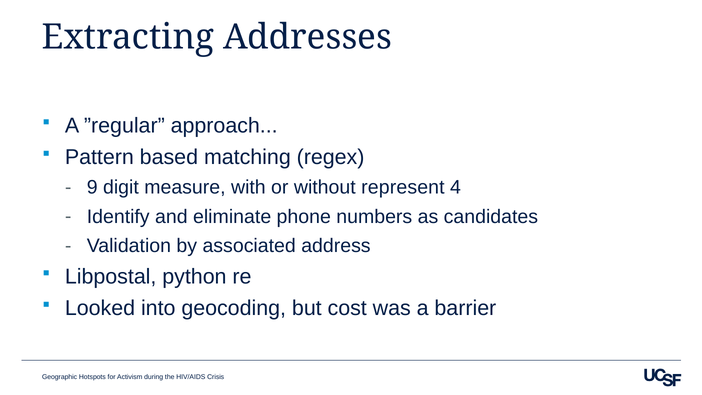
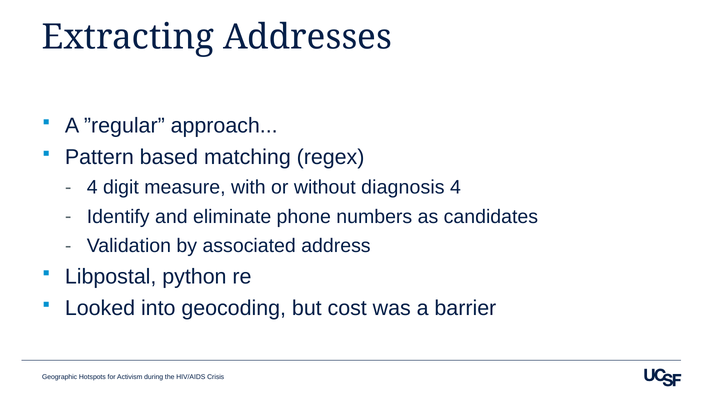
9: 9 -> 4 (92, 187)
represent: represent -> diagnosis (403, 187)
